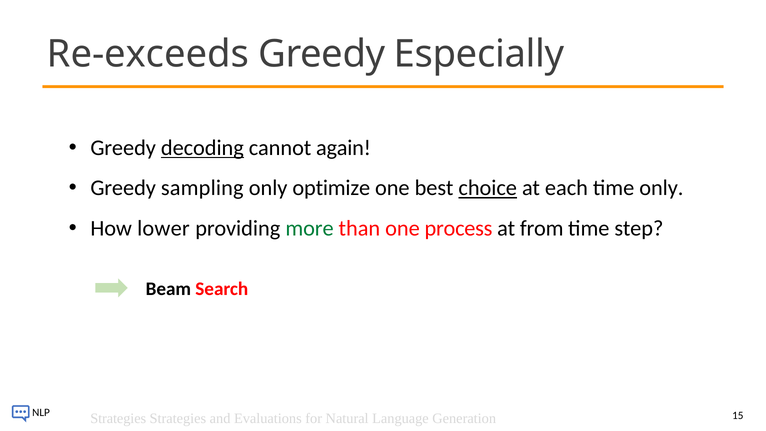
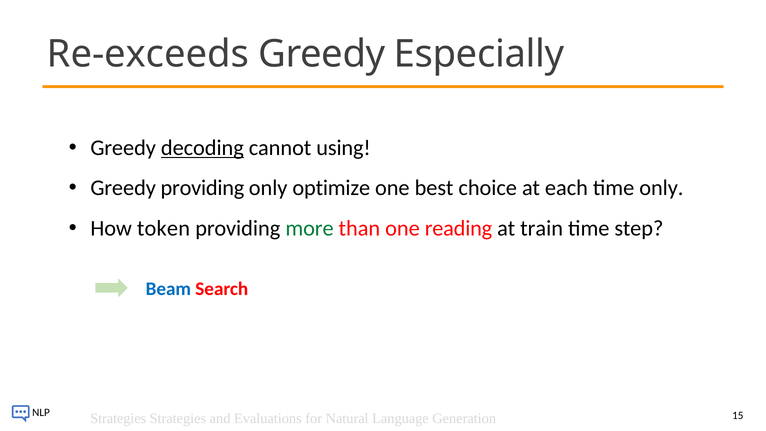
again: again -> using (344, 148)
Greedy sampling: sampling -> providing (202, 188)
choice underline: present -> none (488, 188)
lower: lower -> token (163, 228)
process: process -> reading (458, 228)
from: from -> train (542, 228)
Beam colour: black -> blue (168, 289)
